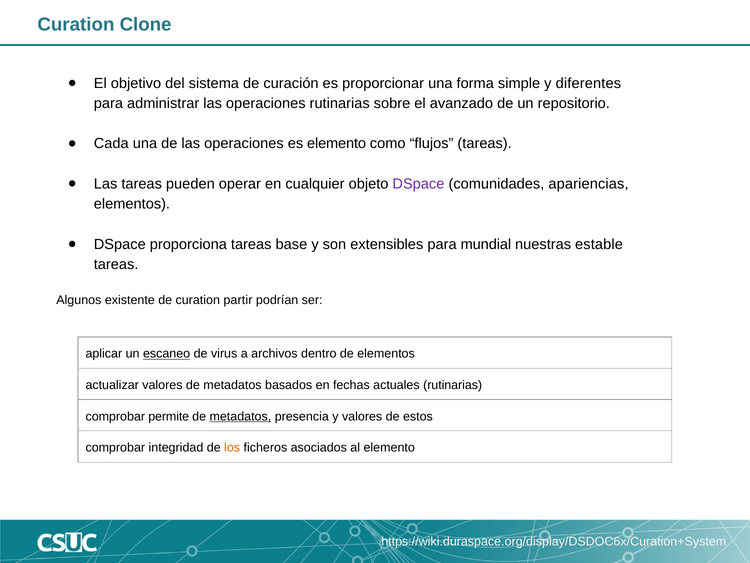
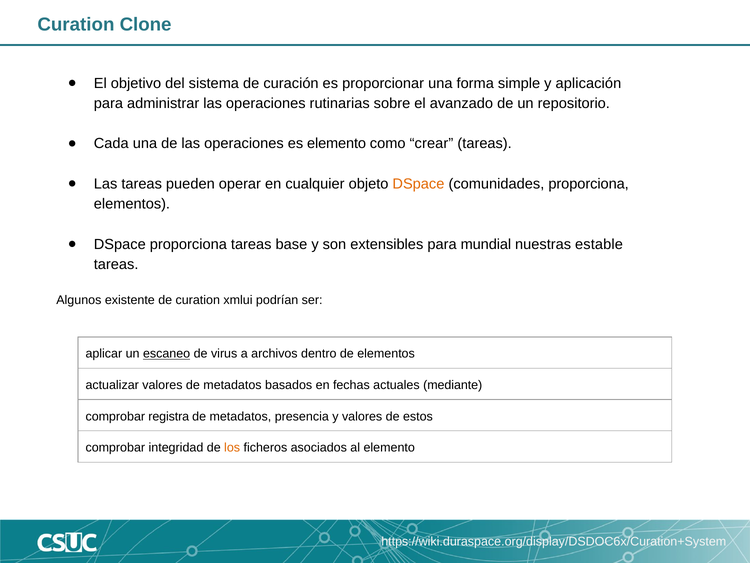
diferentes: diferentes -> aplicación (588, 83)
flujos: flujos -> crear (431, 144)
DSpace colour: purple -> orange (418, 184)
comunidades apariencias: apariencias -> proporciona (589, 184)
partir: partir -> xmlui (238, 300)
actuales rutinarias: rutinarias -> mediante (453, 385)
permite: permite -> registra (169, 416)
metadatos underline: present -> none (240, 416)
